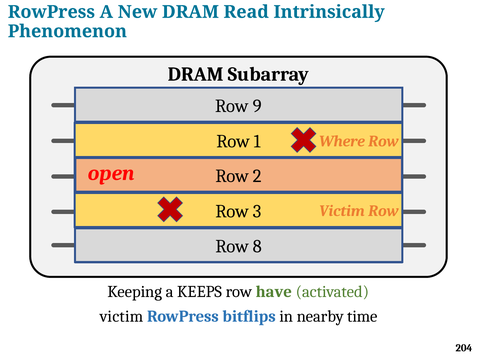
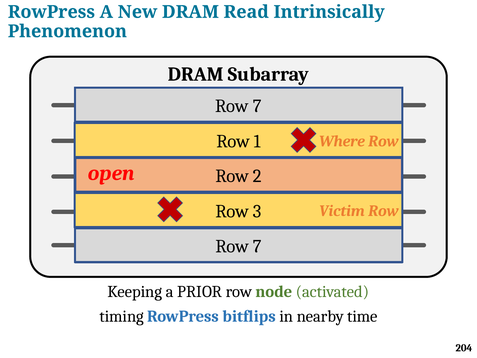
9: 9 -> 7 (257, 106)
8: 8 -> 7 (257, 246)
KEEPS: KEEPS -> PRIOR (200, 292)
have: have -> node (274, 292)
victim: victim -> timing (122, 316)
